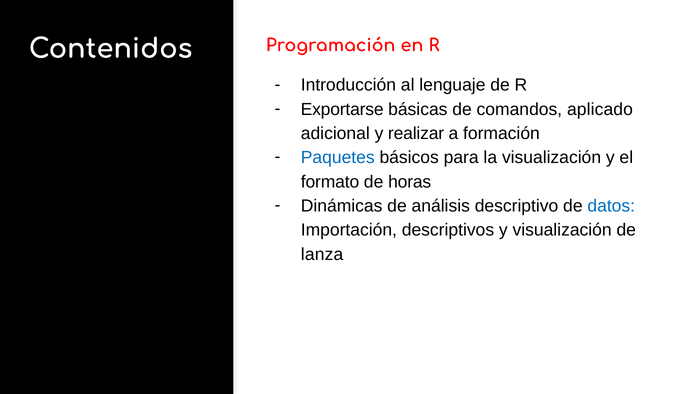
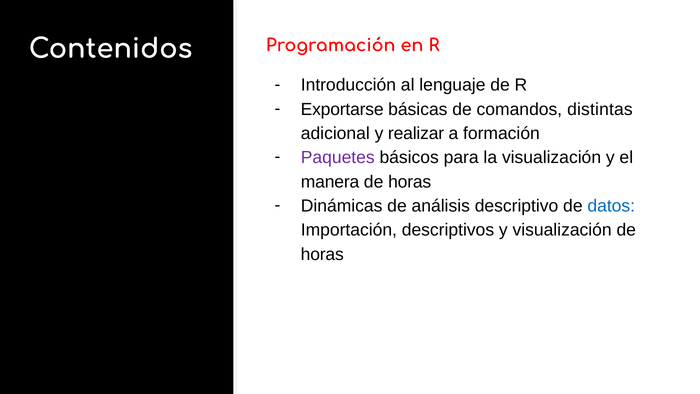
aplicado: aplicado -> distintas (600, 109)
Paquetes colour: blue -> purple (338, 158)
formato: formato -> manera (330, 182)
lanza: lanza -> horas (322, 254)
